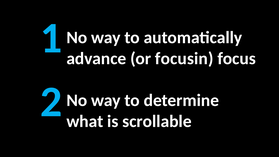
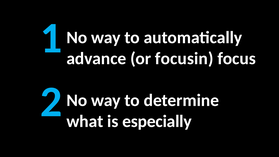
scrollable: scrollable -> especially (157, 121)
